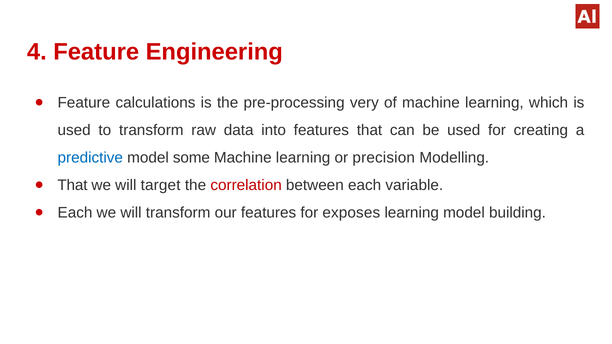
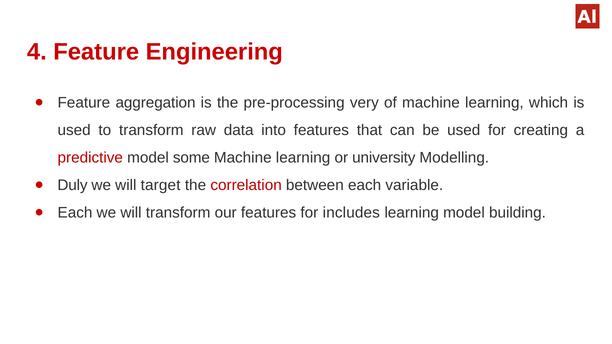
calculations: calculations -> aggregation (156, 103)
predictive colour: blue -> red (90, 158)
precision: precision -> university (384, 158)
That: That -> Duly (72, 185)
exposes: exposes -> includes (351, 213)
